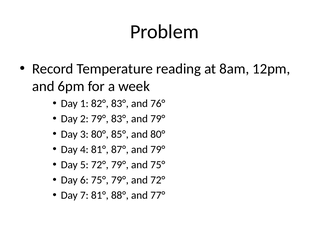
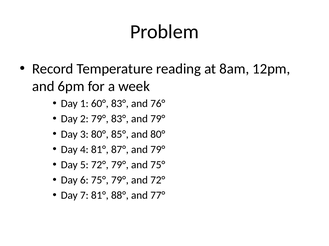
82°: 82° -> 60° (100, 104)
